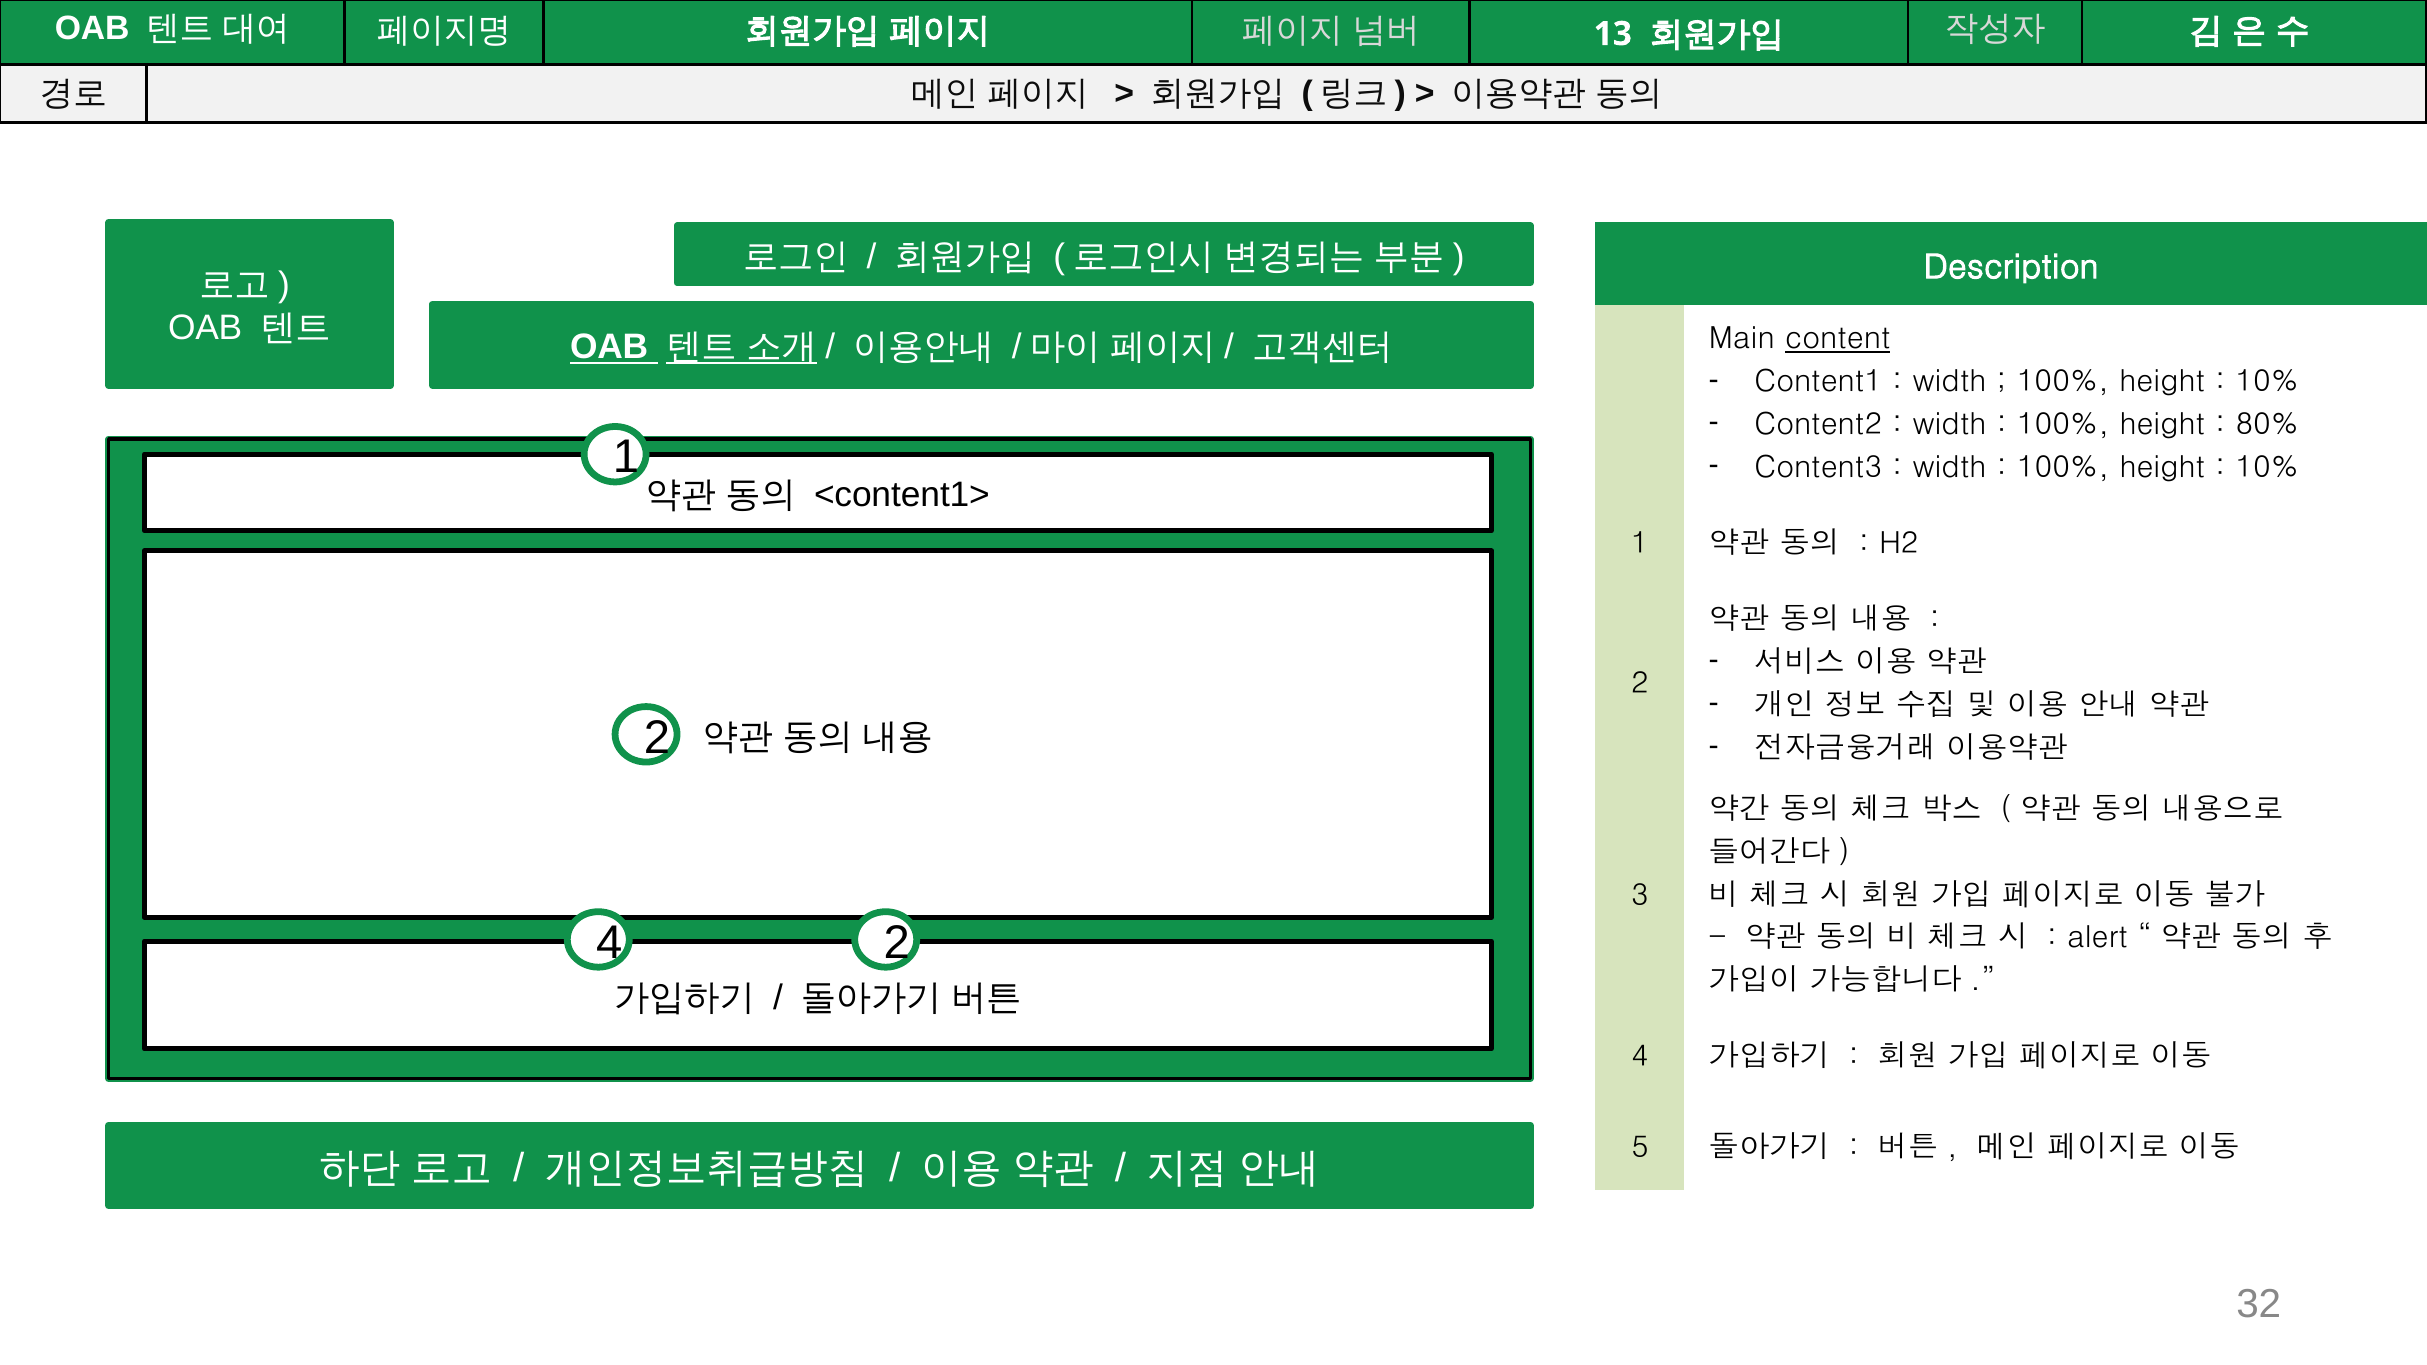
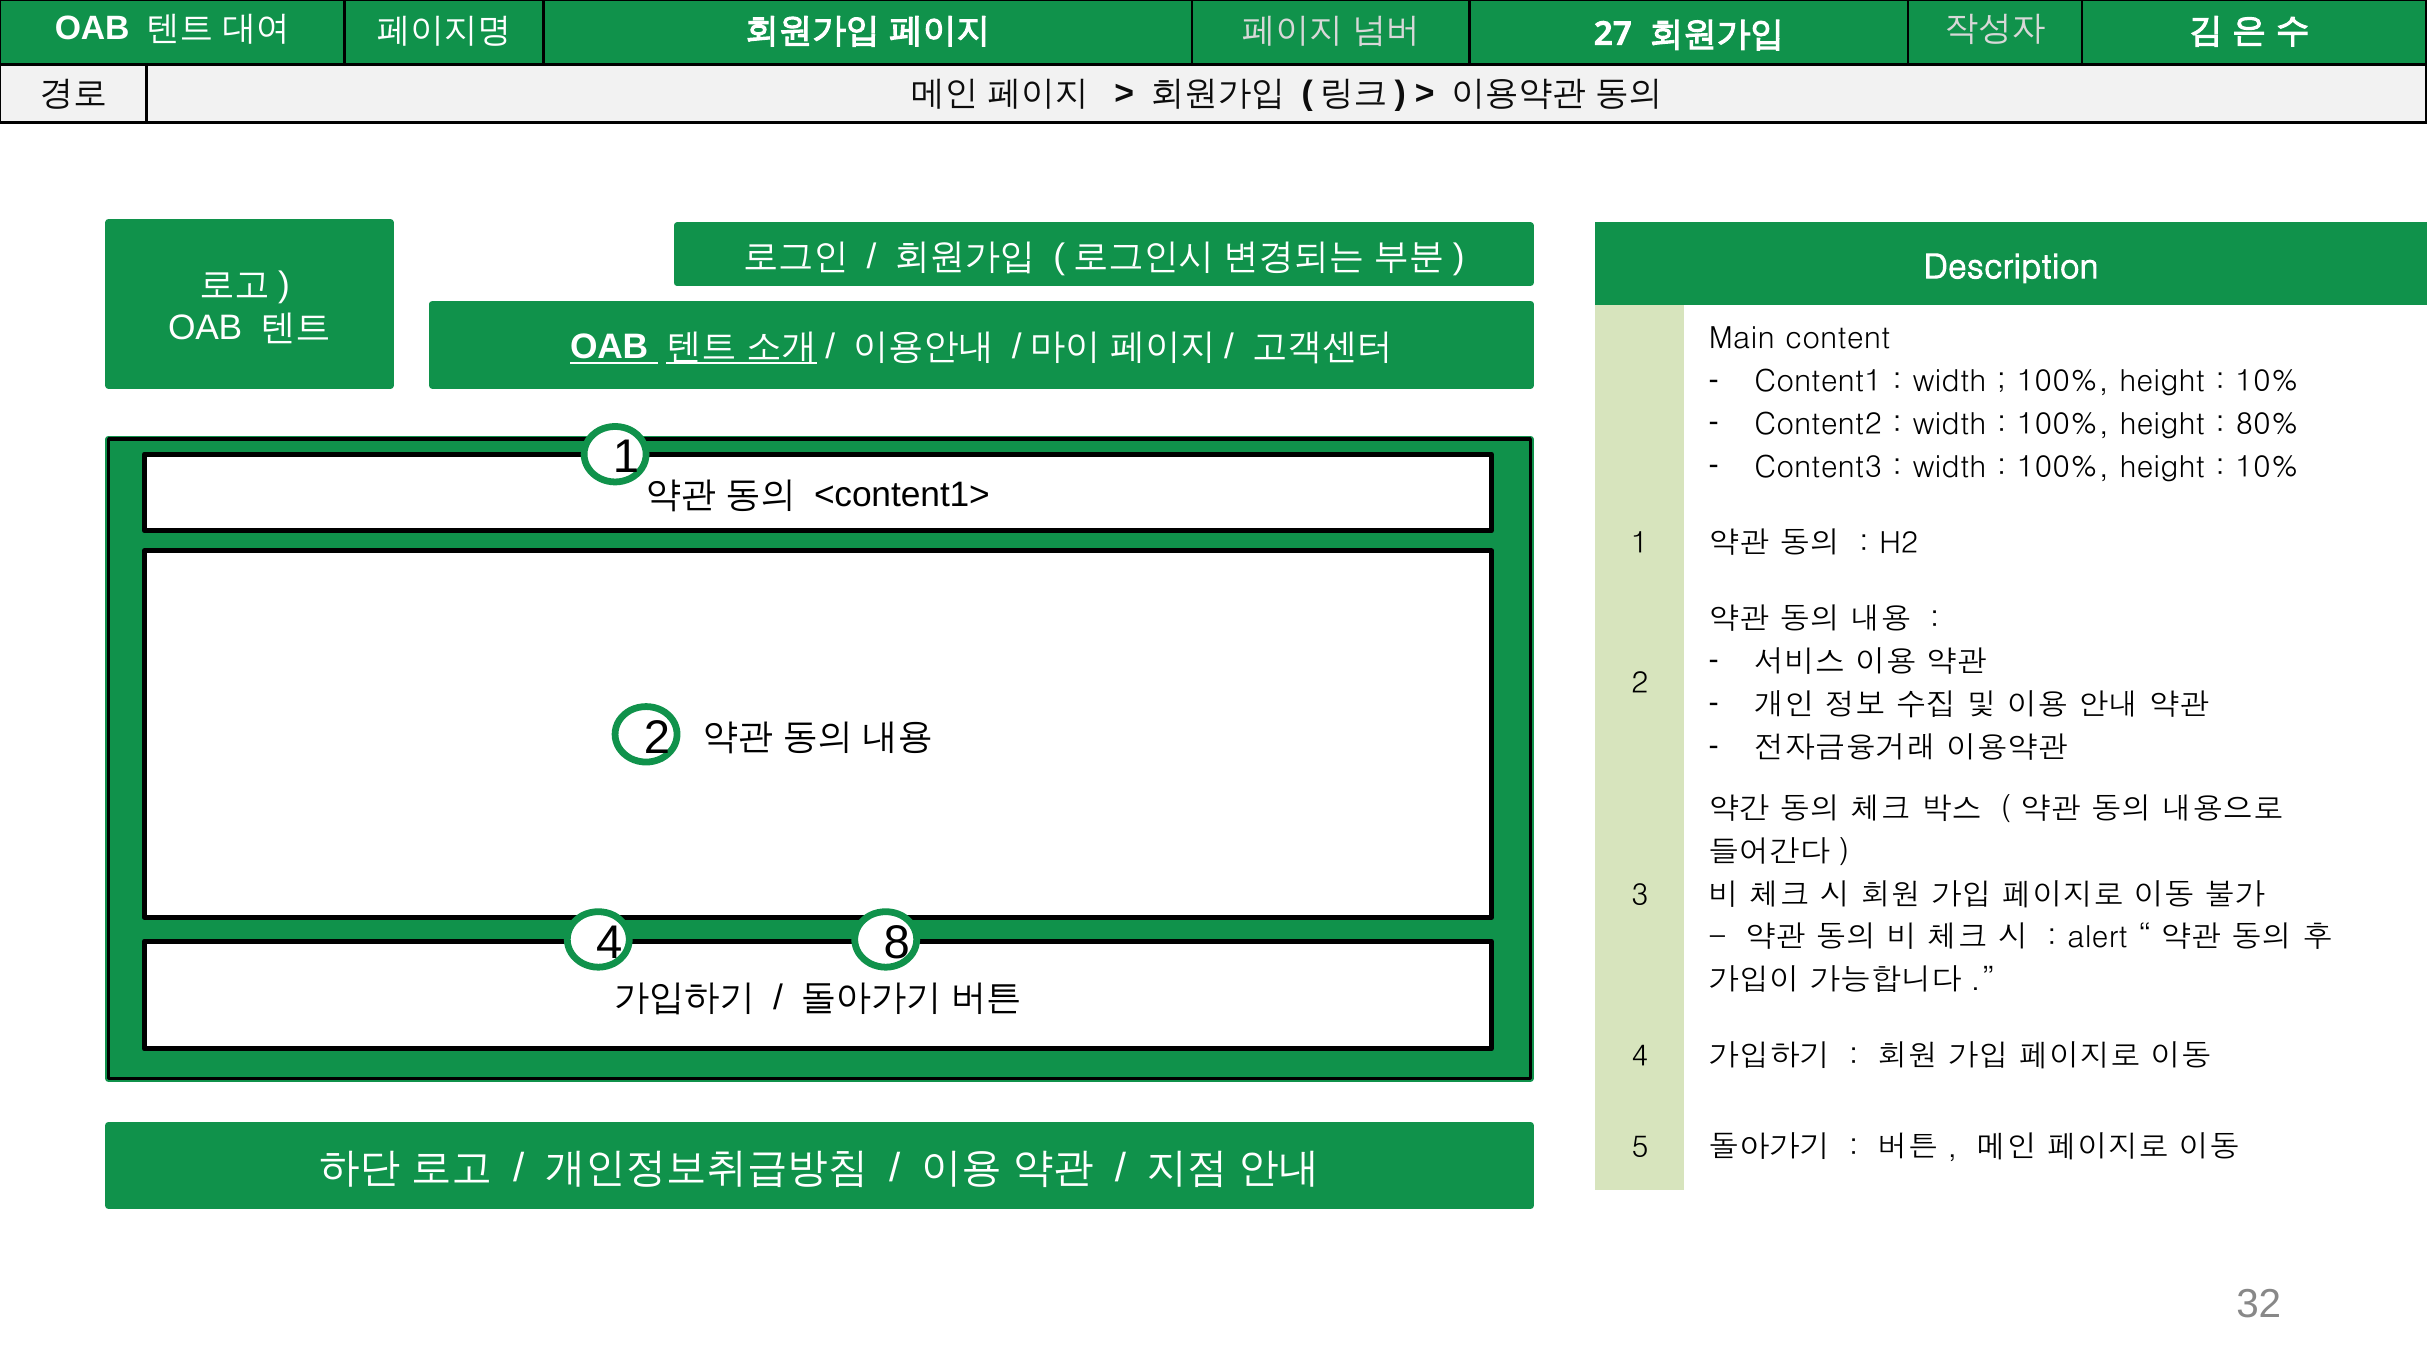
13: 13 -> 27 (1613, 34)
content underline: present -> none (1838, 339)
4 2: 2 -> 8 (897, 943)
